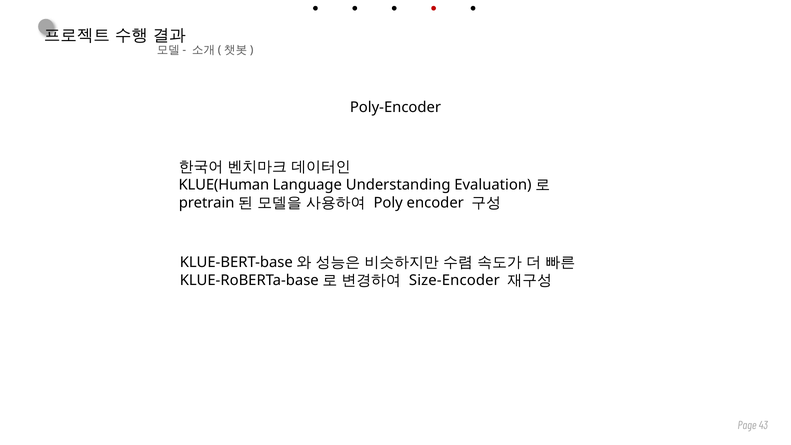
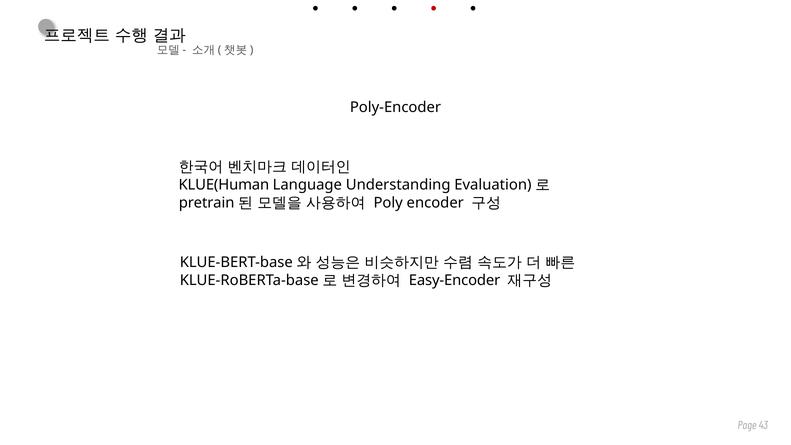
Size-Encoder: Size-Encoder -> Easy-Encoder (455, 280)
